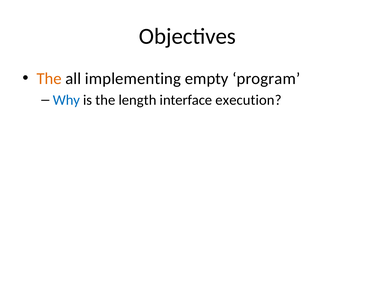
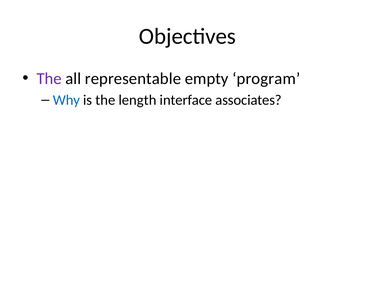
The colour: orange -> purple (49, 79)
implementing: implementing -> representable (133, 79)
execution: execution -> associates (249, 100)
